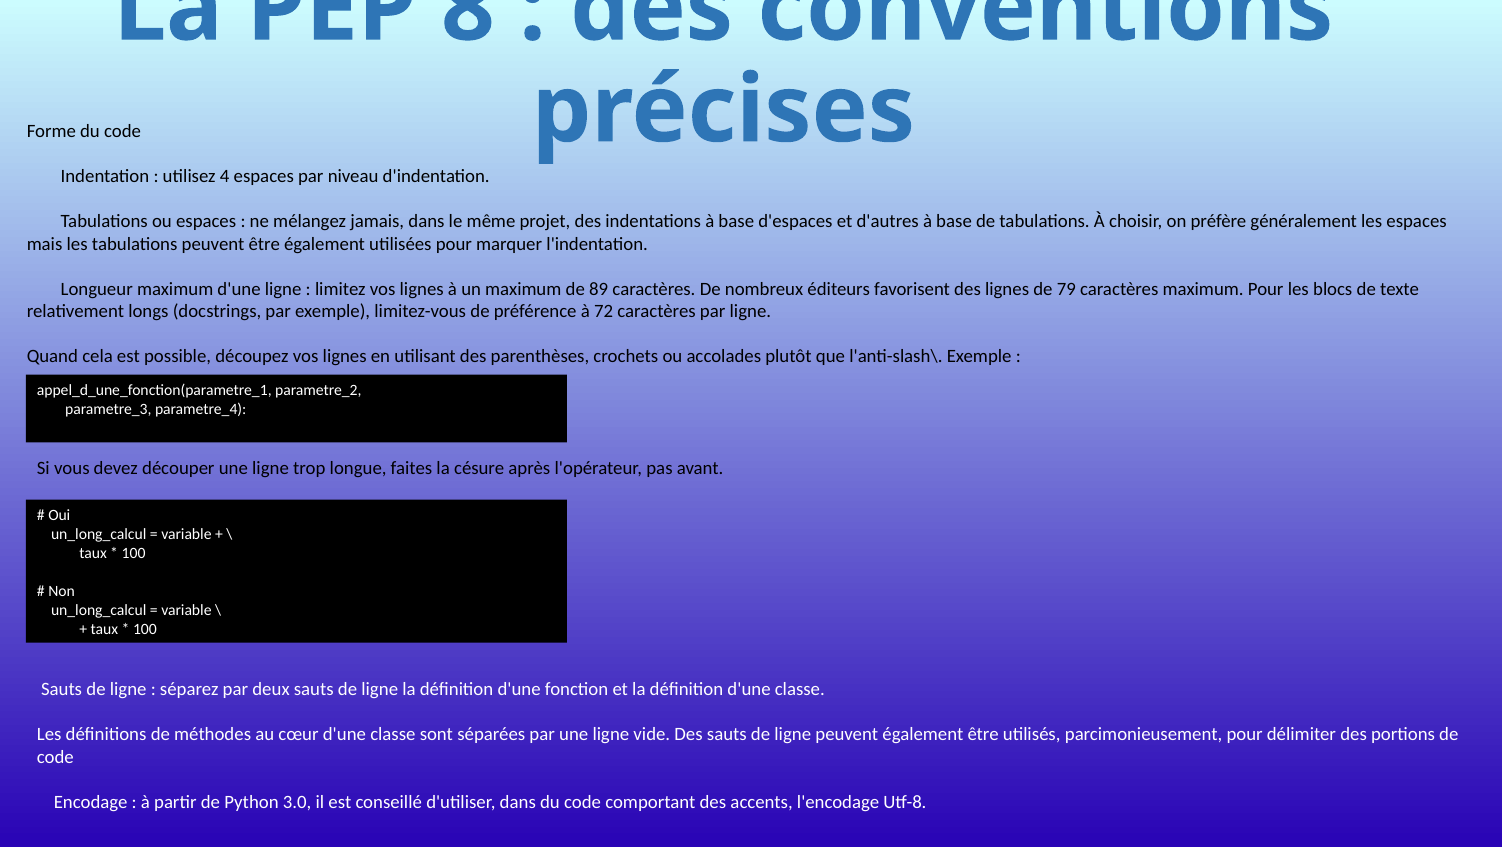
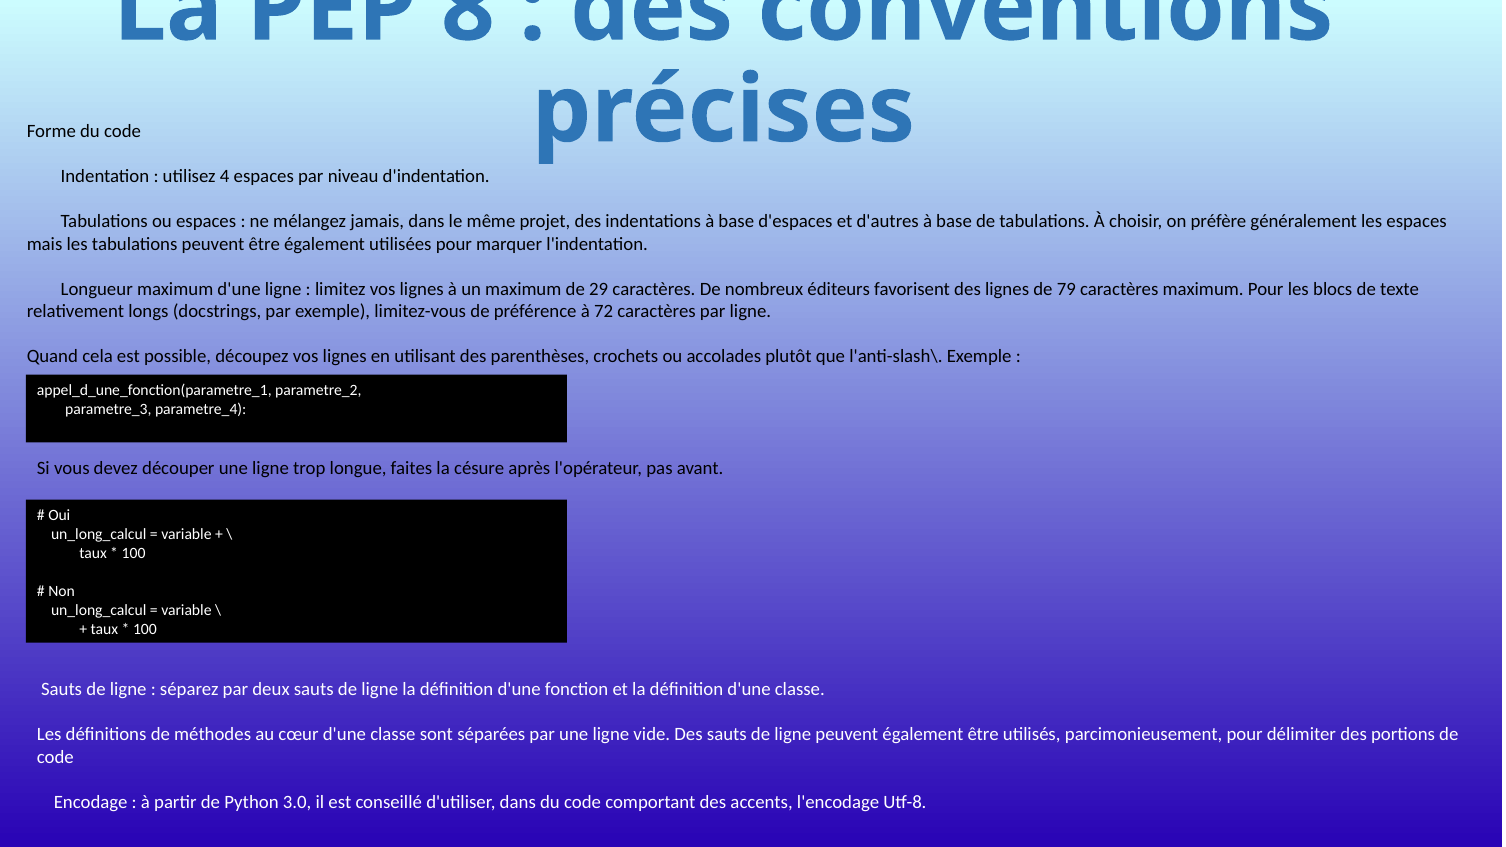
89: 89 -> 29 (599, 289)
